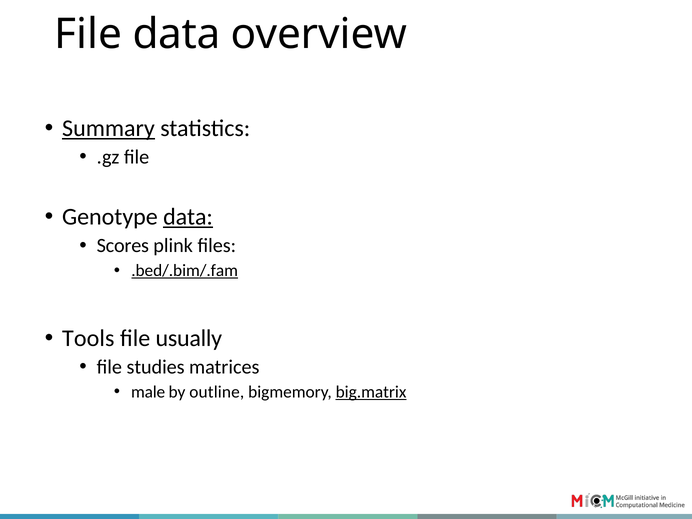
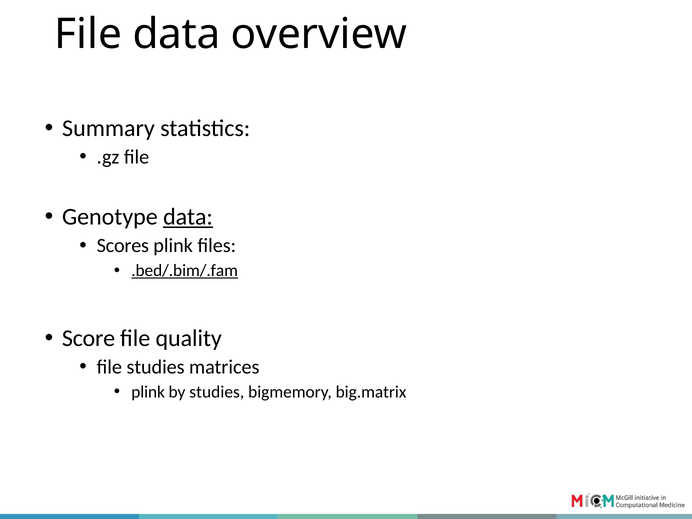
Summary underline: present -> none (108, 128)
Tools: Tools -> Score (88, 338)
usually: usually -> quality (189, 338)
male: male -> plink (148, 392)
by outline: outline -> studies (217, 392)
big.matrix underline: present -> none (371, 392)
